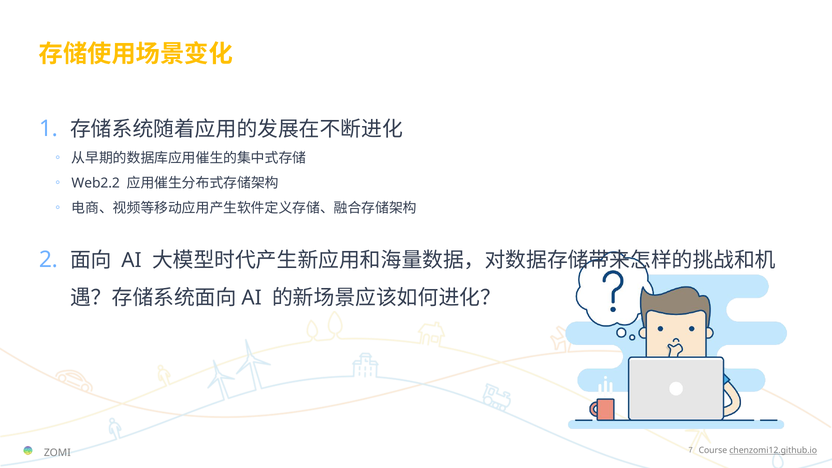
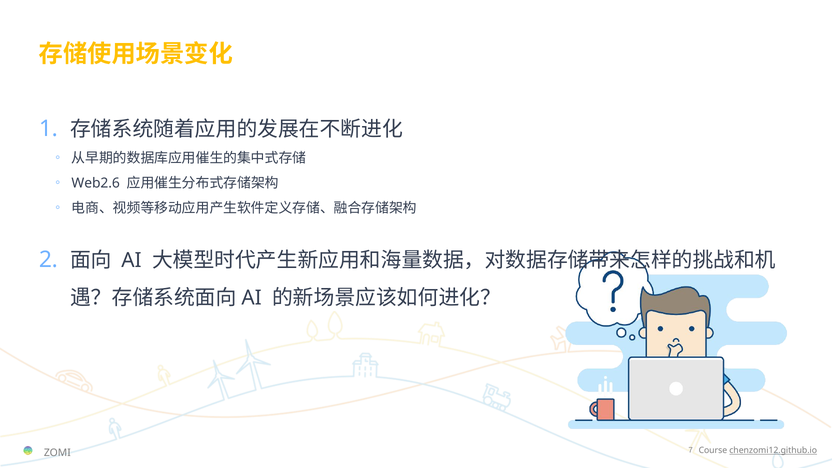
Web2.2: Web2.2 -> Web2.6 (96, 183)
